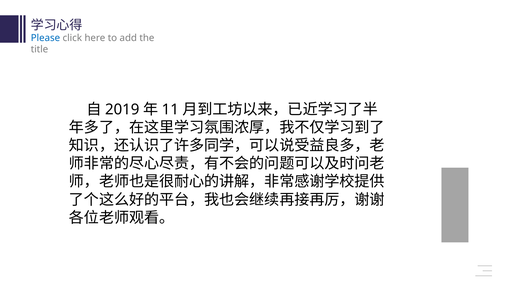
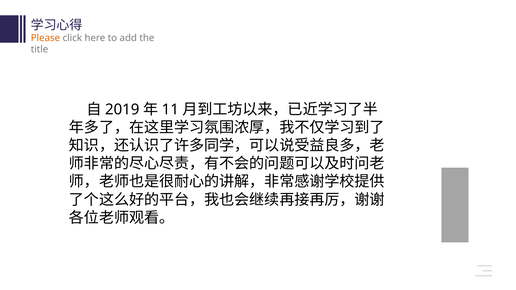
Please colour: blue -> orange (45, 38)
